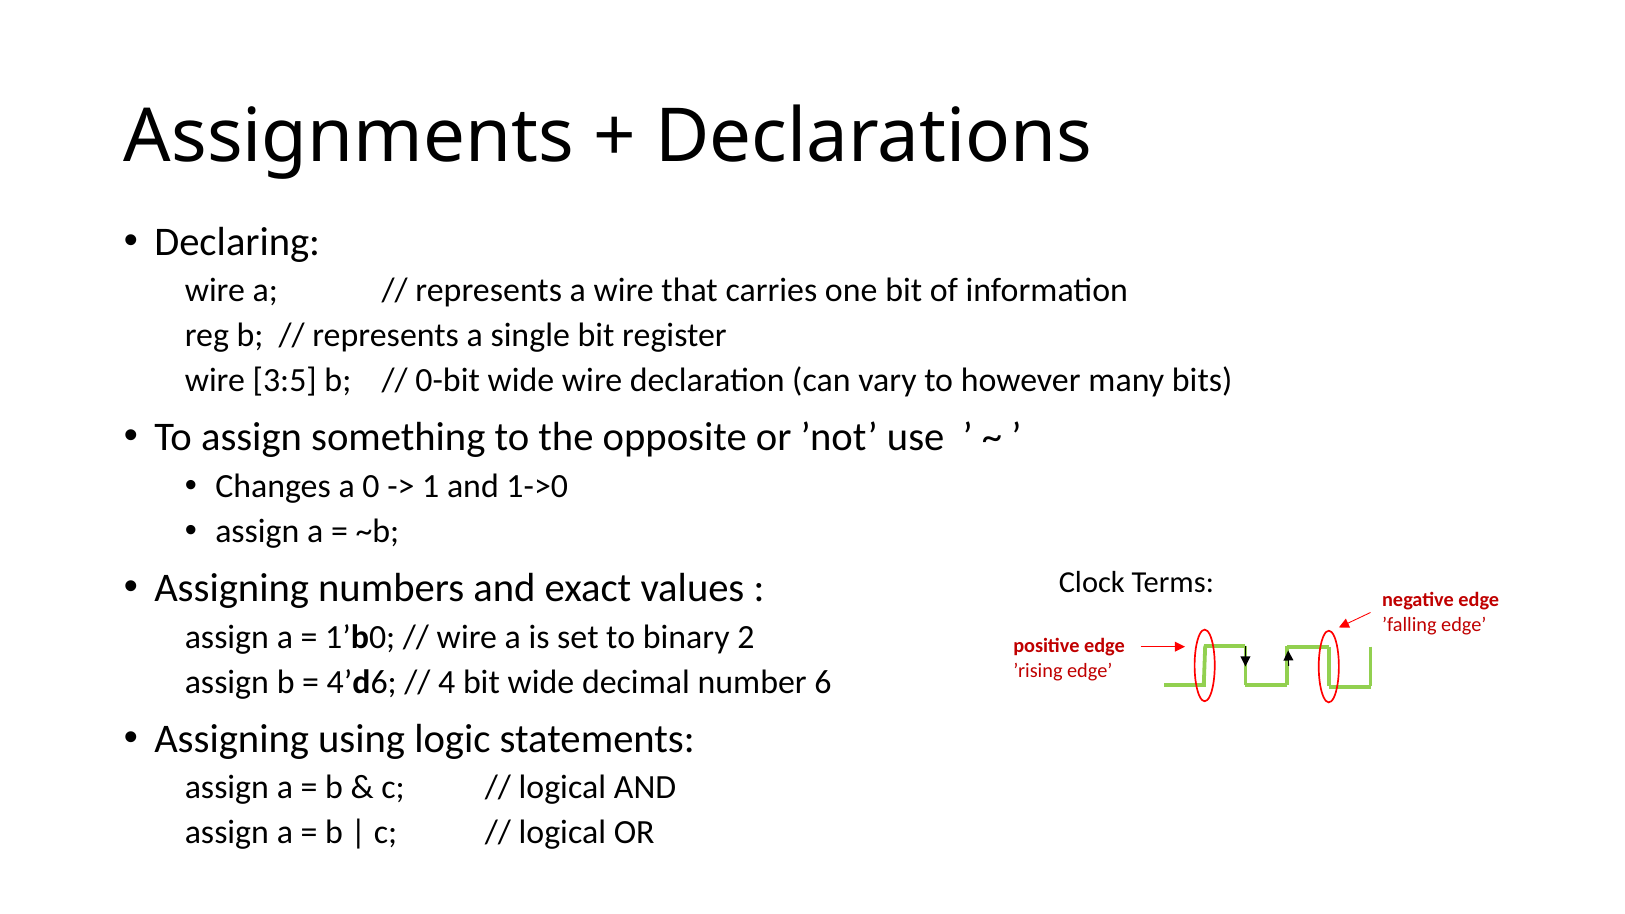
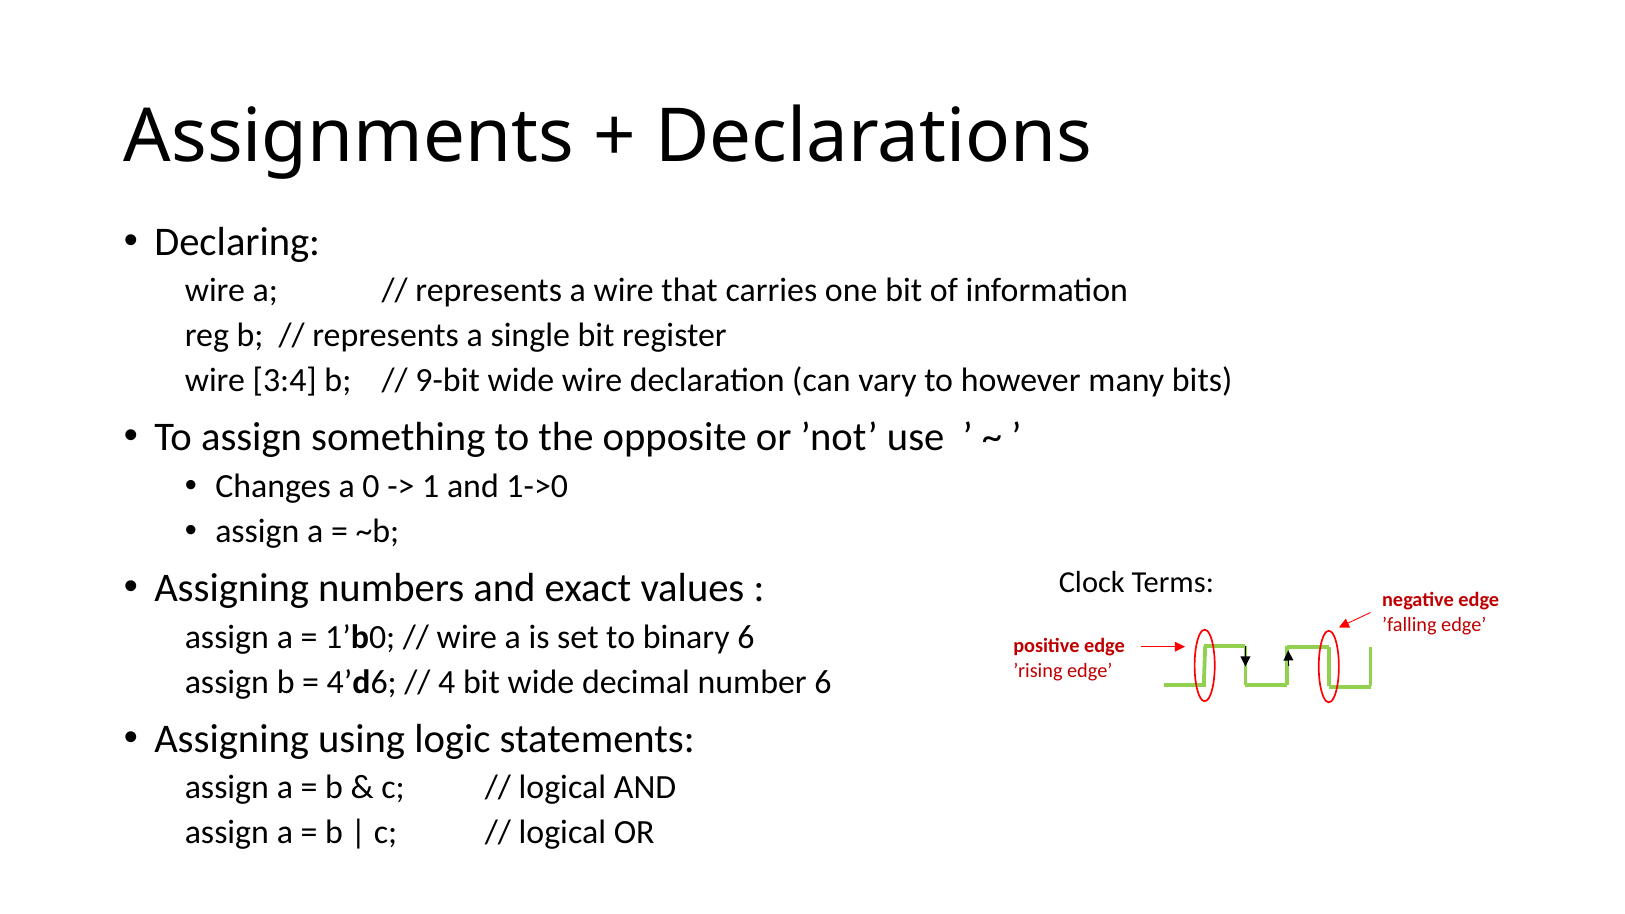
3:5: 3:5 -> 3:4 (285, 380)
0-bit: 0-bit -> 9-bit (448, 380)
binary 2: 2 -> 6 (746, 637)
